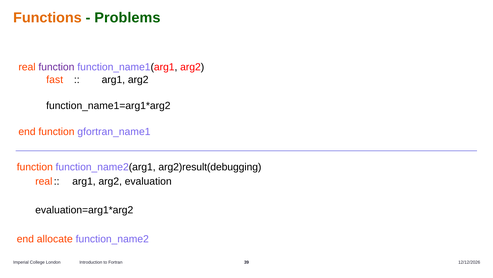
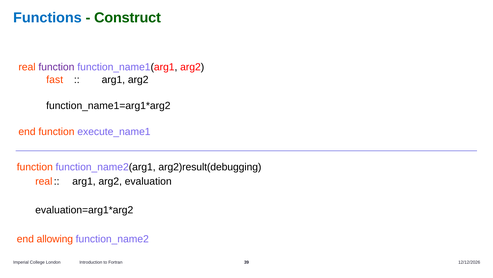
Functions colour: orange -> blue (47, 18)
Problems: Problems -> Construct (128, 18)
gfortran_name1: gfortran_name1 -> execute_name1 (114, 131)
allocate: allocate -> allowing (55, 239)
